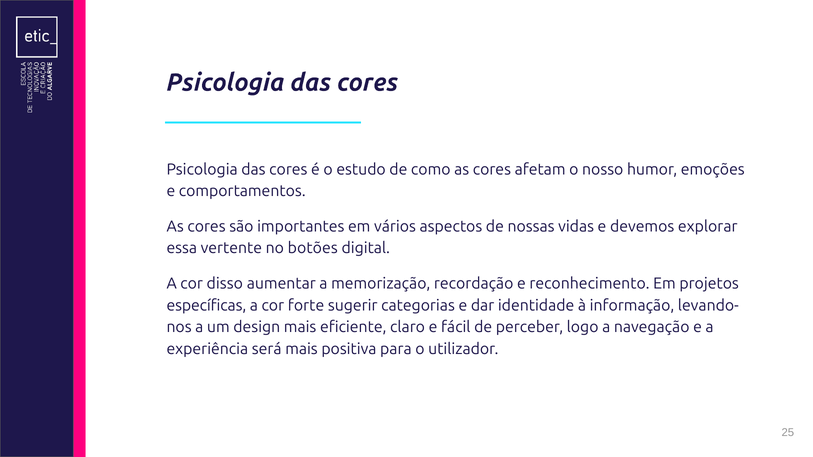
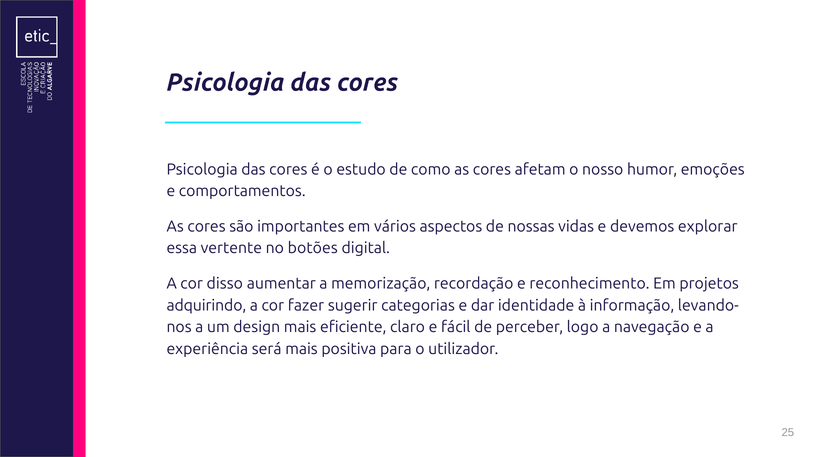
específicas: específicas -> adquirindo (206, 306)
forte: forte -> fazer (306, 306)
